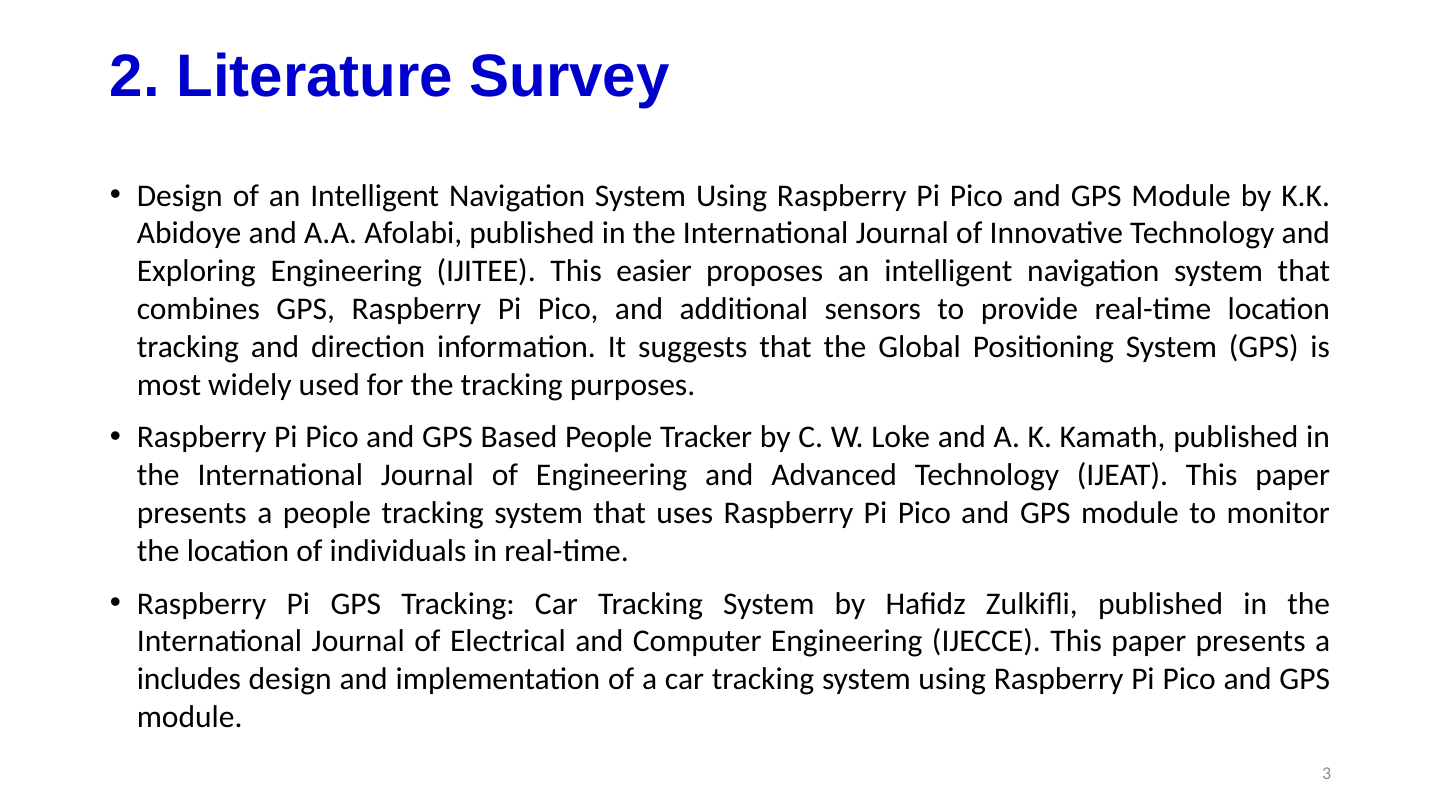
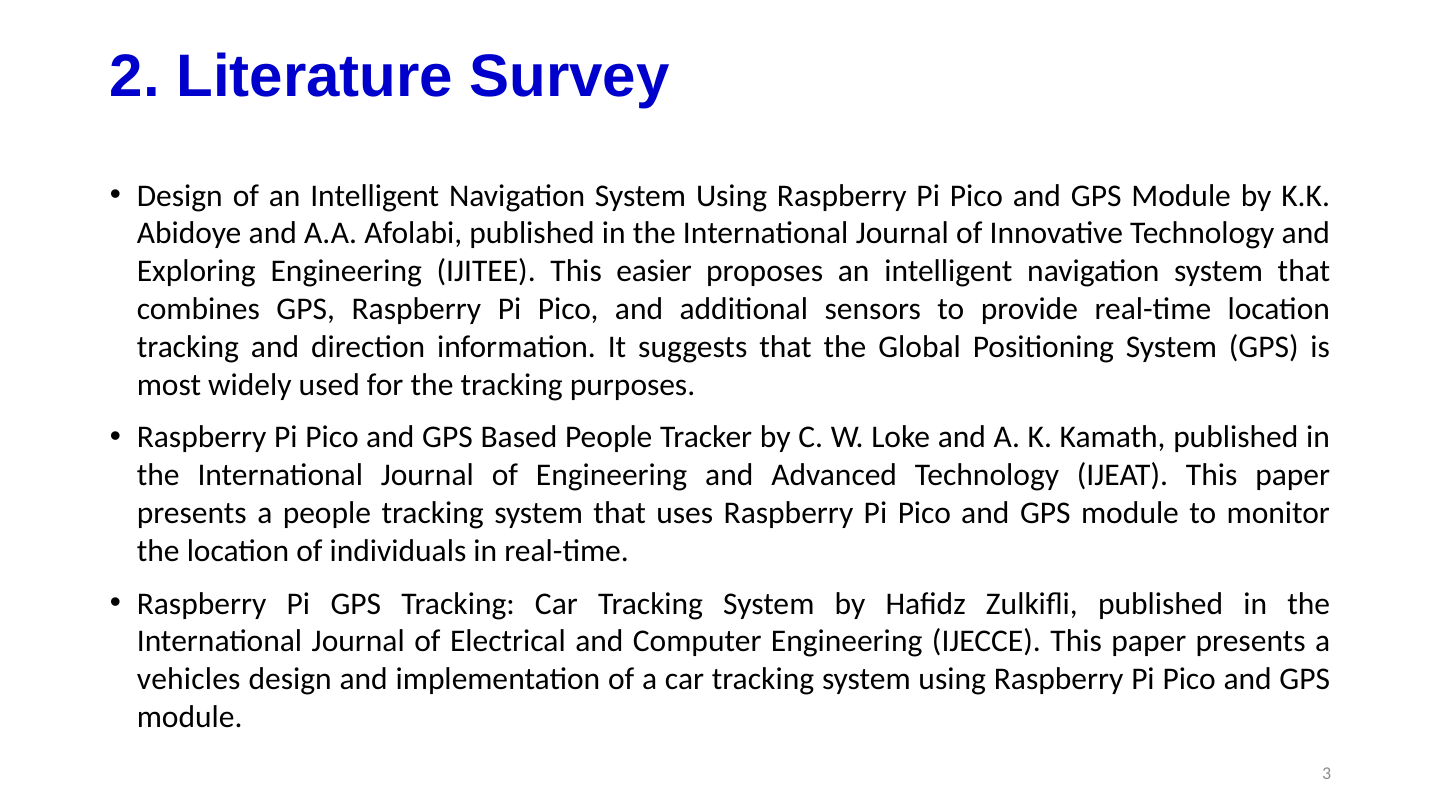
includes: includes -> vehicles (189, 680)
